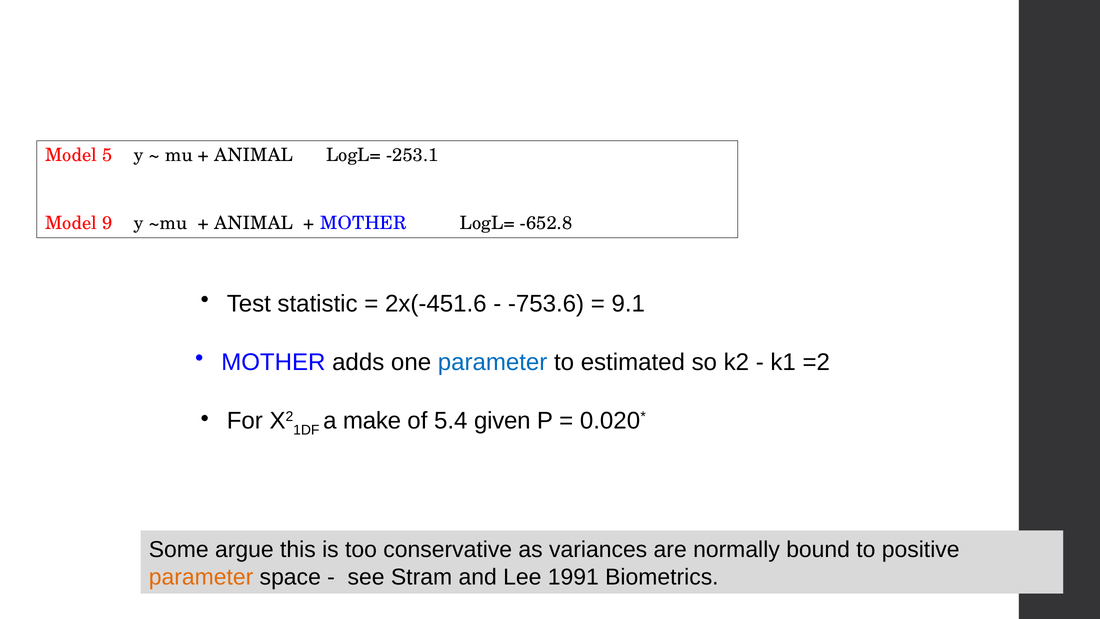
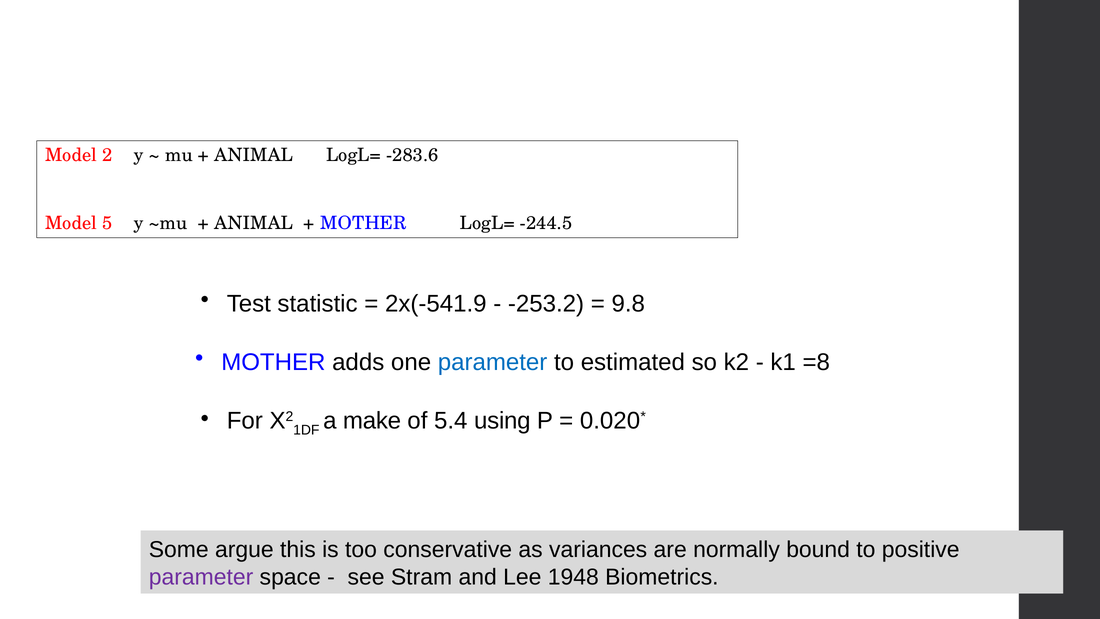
5: 5 -> 2 (108, 155)
-253.1: -253.1 -> -283.6 (412, 155)
9: 9 -> 5 (108, 223)
-652.8: -652.8 -> -244.5 (546, 223)
2x(-451.6: 2x(-451.6 -> 2x(-541.9 (436, 304)
-753.6: -753.6 -> -253.2 (546, 304)
9.1: 9.1 -> 9.8 (628, 304)
=2: =2 -> =8 (816, 362)
given: given -> using (502, 421)
parameter colour: orange -> purple (201, 577)
1991: 1991 -> 1948 (573, 577)
